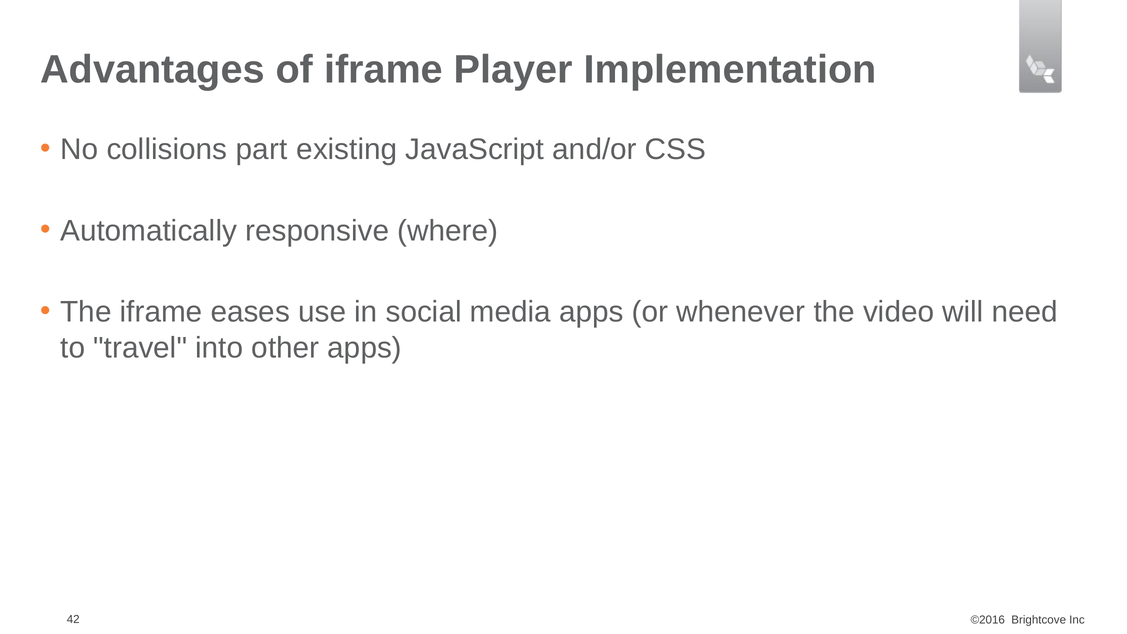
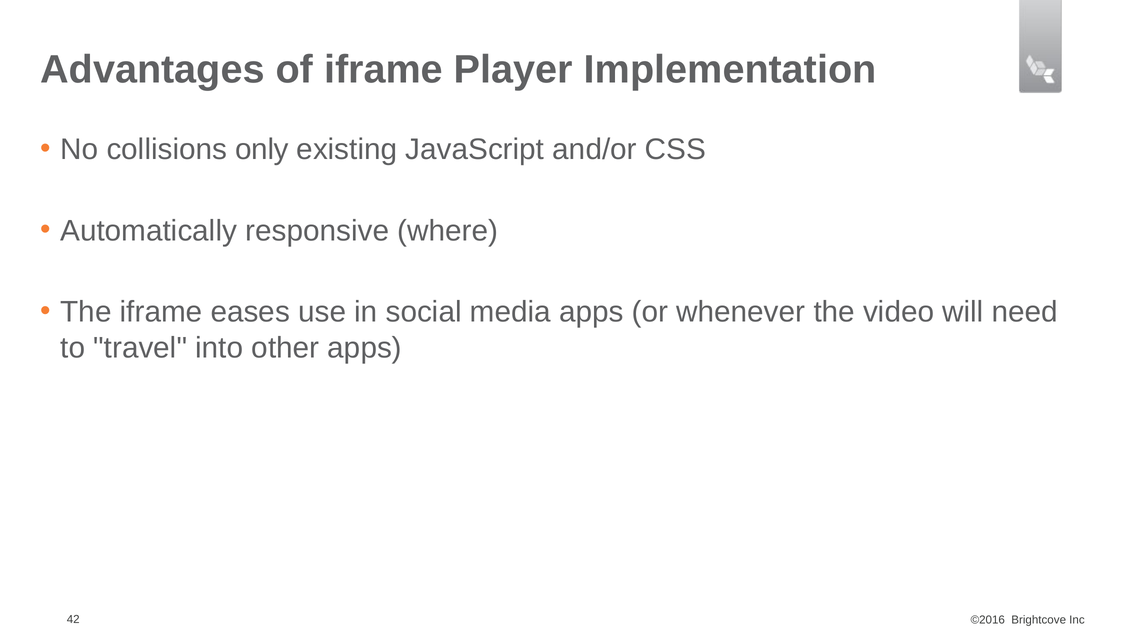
part: part -> only (262, 149)
